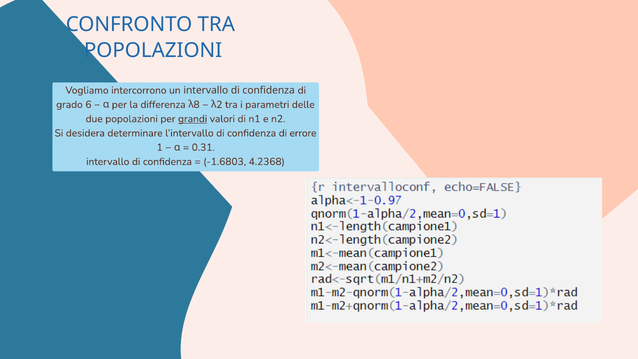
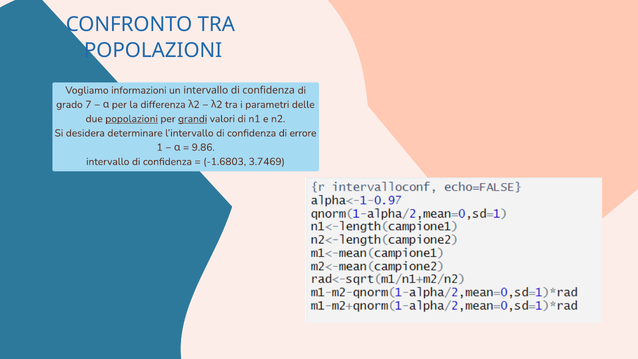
intercorrono: intercorrono -> informazioni (139, 90)
6: 6 -> 7 (88, 105)
differenza 8: 8 -> 2 (197, 105)
popolazioni underline: none -> present (132, 119)
0.31: 0.31 -> 9.86 (203, 147)
4.2368: 4.2368 -> 3.7469 (267, 162)
